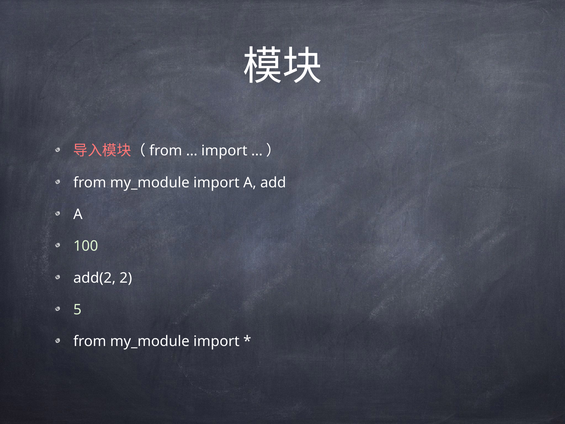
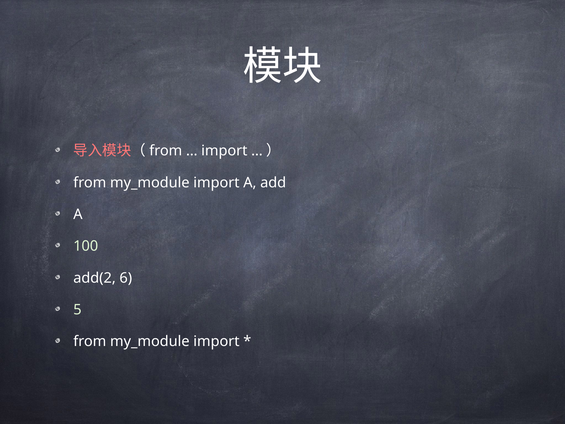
2: 2 -> 6 (126, 278)
